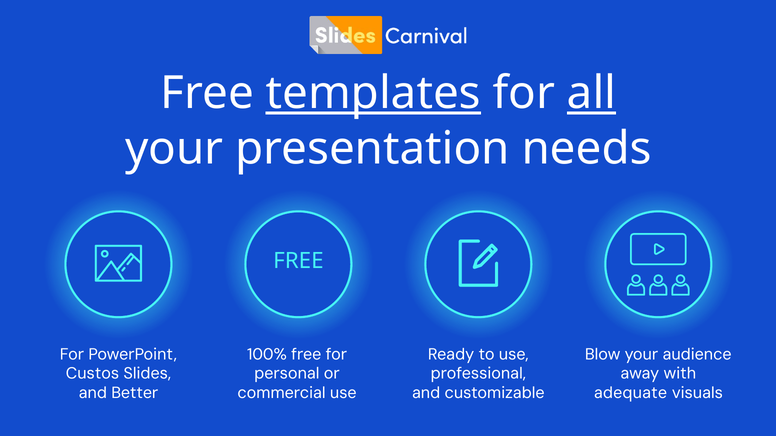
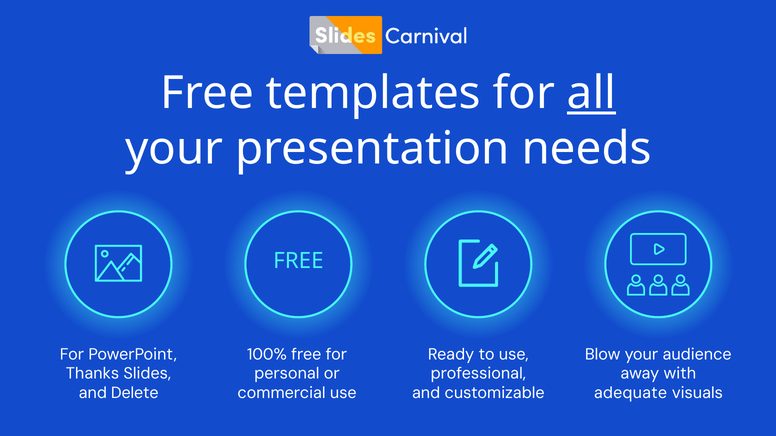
templates underline: present -> none (373, 93)
Custos: Custos -> Thanks (92, 374)
Better: Better -> Delete (135, 393)
